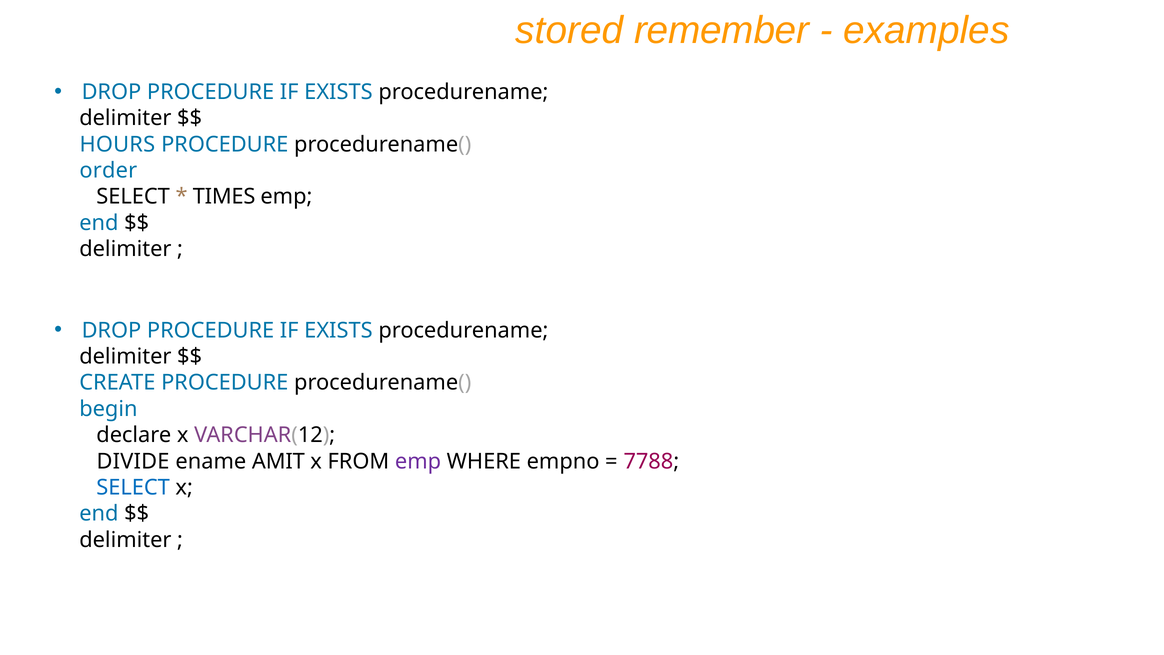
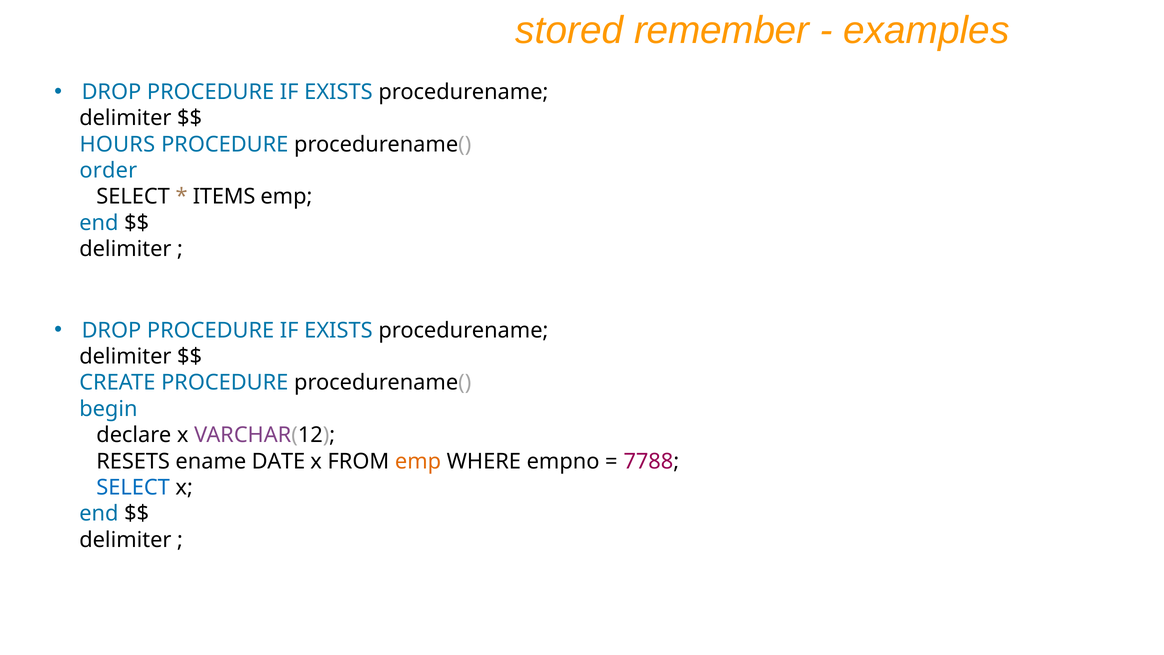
TIMES: TIMES -> ITEMS (224, 197)
DIVIDE: DIVIDE -> RESETS (133, 461)
AMIT: AMIT -> DATE (278, 461)
emp colour: purple -> orange (418, 461)
